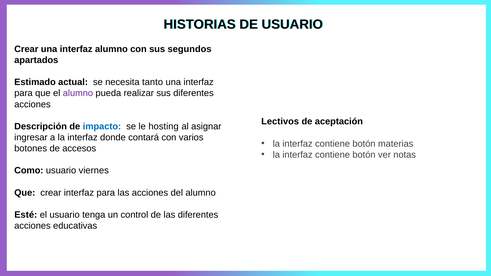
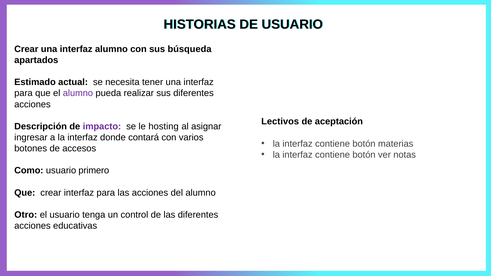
segundos: segundos -> búsqueda (190, 49)
tanto: tanto -> tener (153, 82)
impacto colour: blue -> purple (102, 126)
viernes: viernes -> primero (94, 171)
Esté: Esté -> Otro (26, 215)
